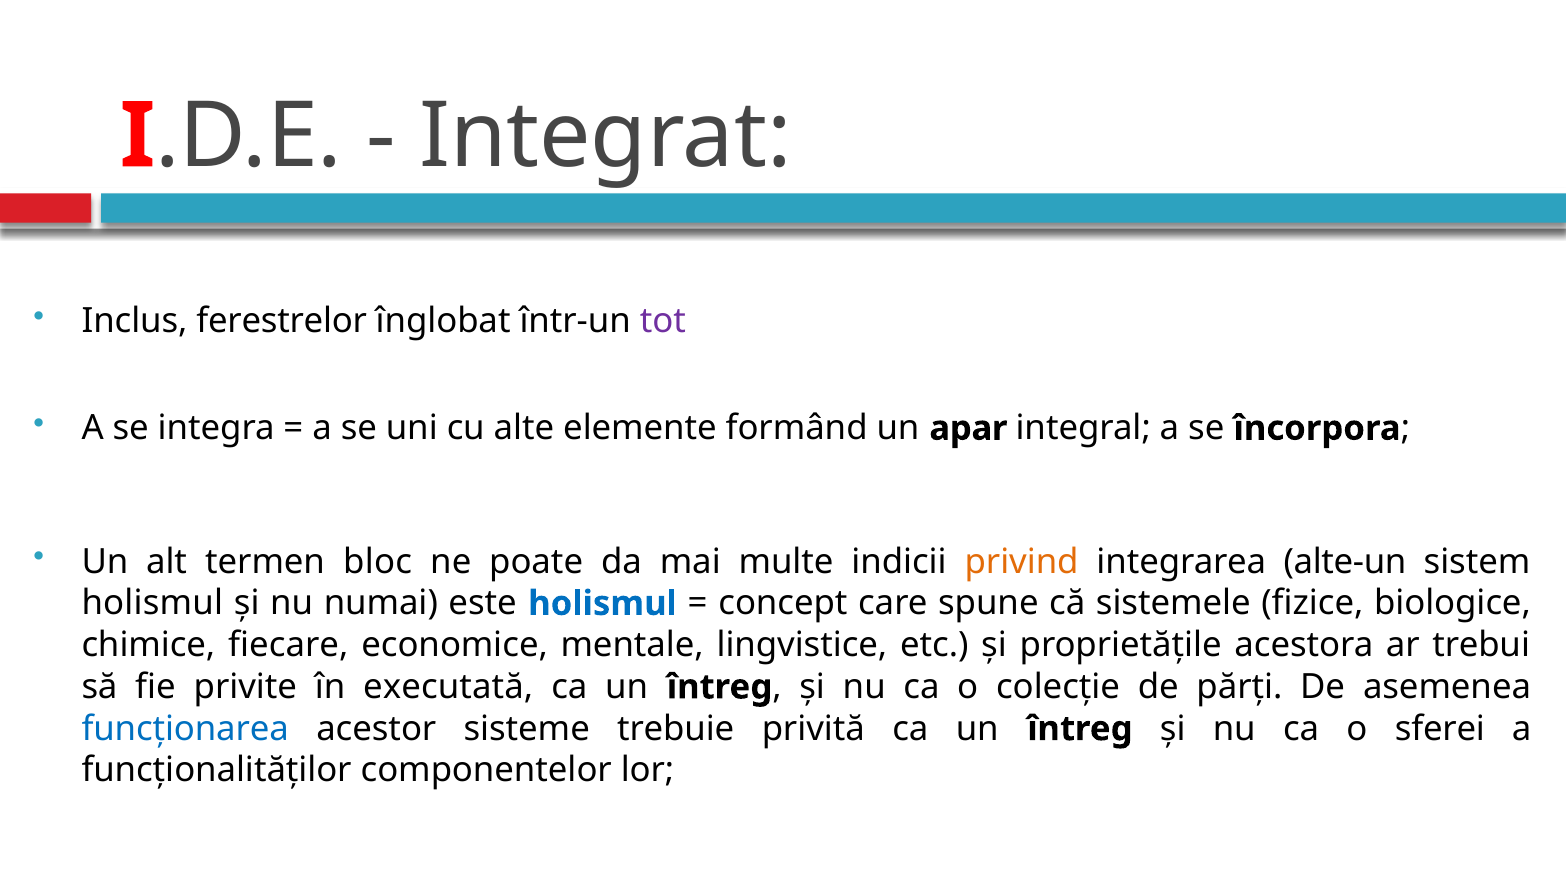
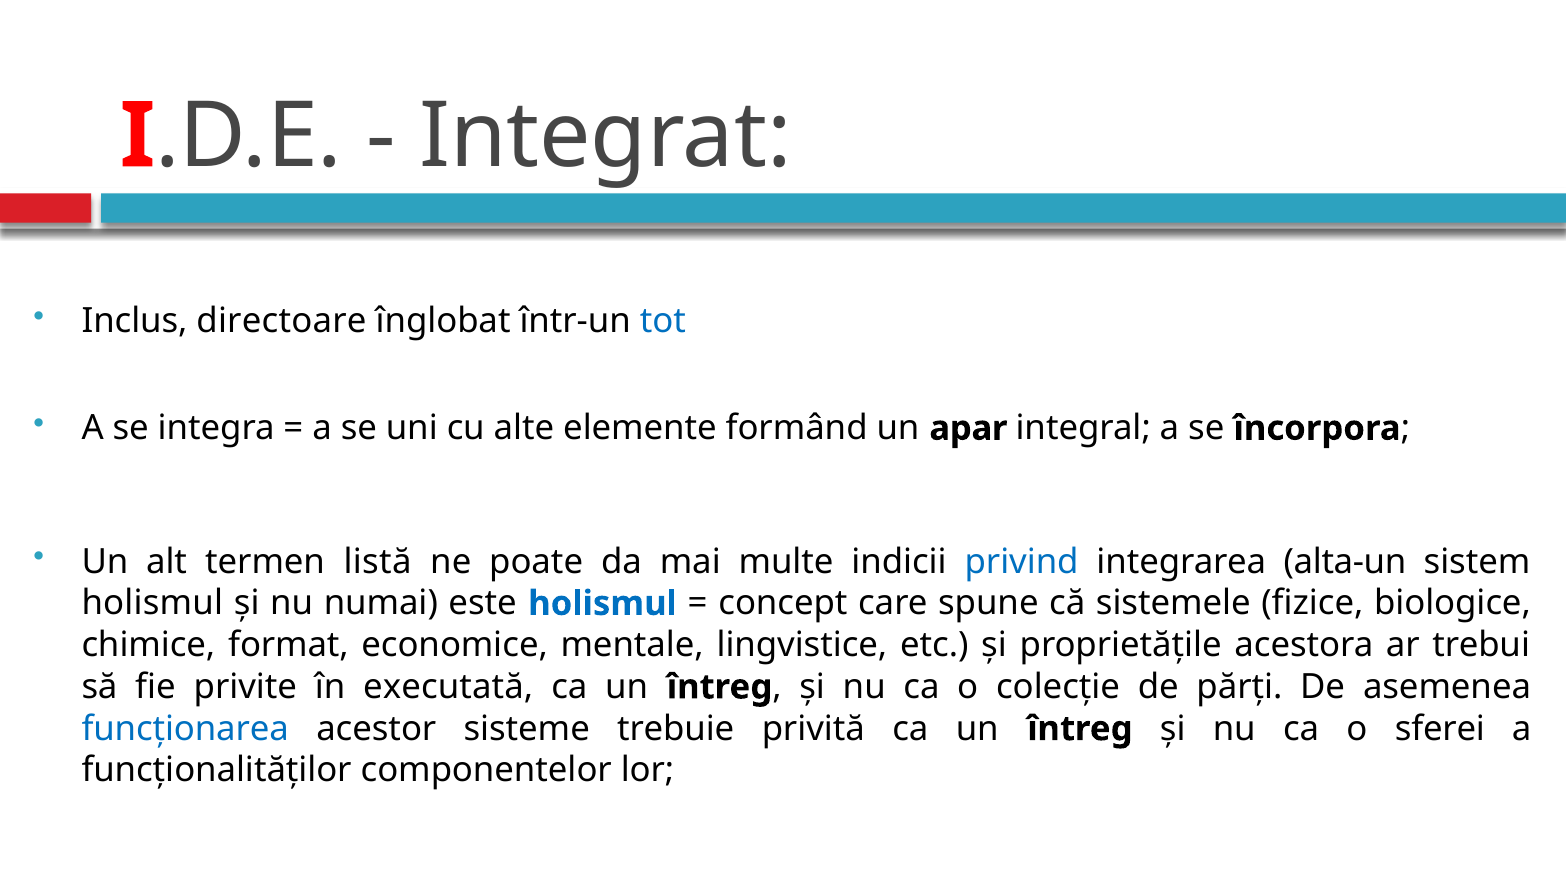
ferestrelor: ferestrelor -> directoare (281, 321)
tot colour: purple -> blue (663, 321)
bloc: bloc -> listă (378, 562)
privind colour: orange -> blue (1022, 562)
alte-un: alte-un -> alta-un (1345, 562)
fiecare: fiecare -> format (288, 645)
